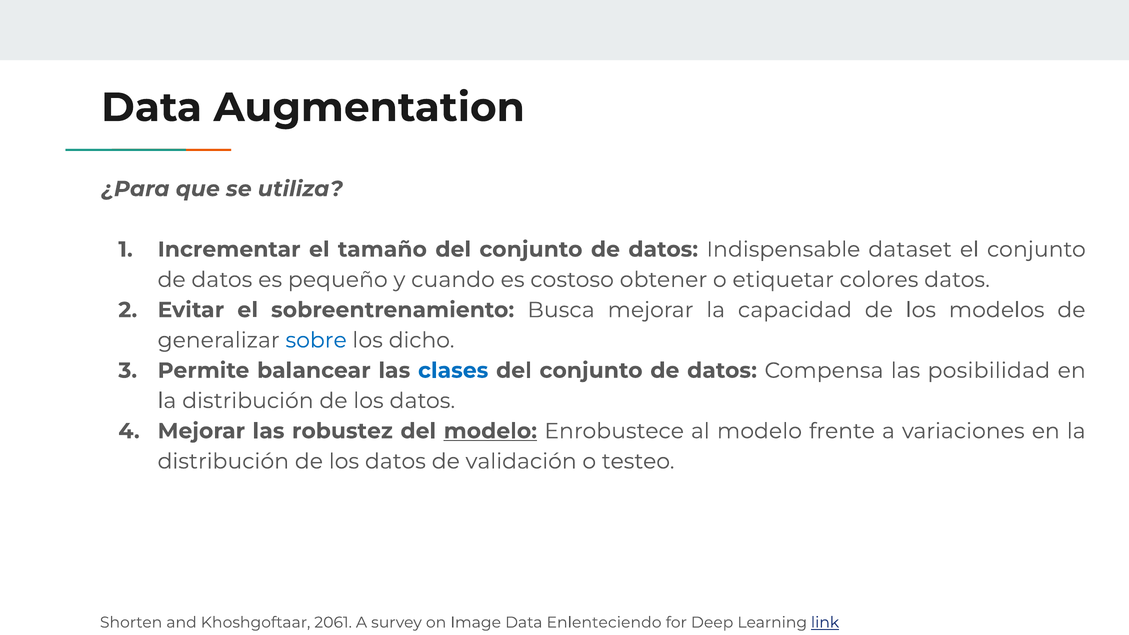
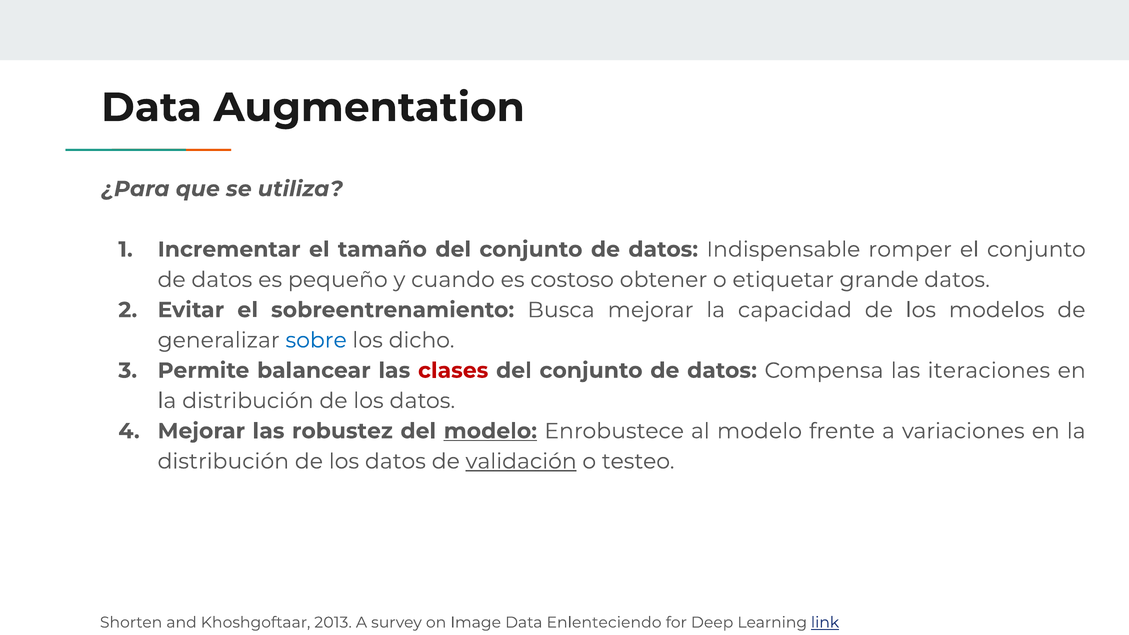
dataset: dataset -> romper (910, 249)
colores: colores -> grande (879, 280)
clases colour: blue -> red (453, 371)
posibilidad: posibilidad -> iteraciones (989, 371)
validación underline: none -> present (521, 461)
2061: 2061 -> 2013 (333, 623)
